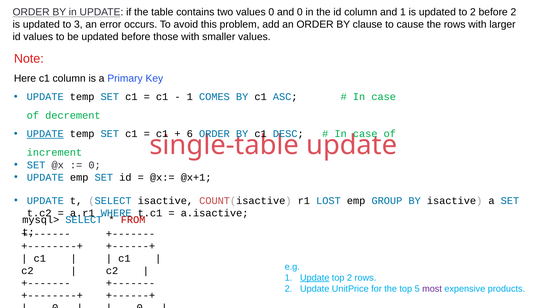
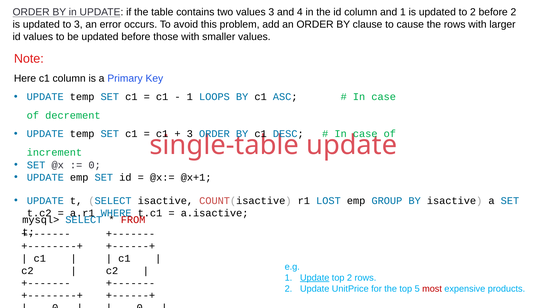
values 0: 0 -> 3 (271, 12)
and 0: 0 -> 4 (300, 12)
COMES: COMES -> LOOPS (214, 97)
UPDATE underline: present -> none (45, 134)
6: 6 -> 3 (190, 134)
most colour: purple -> red (432, 288)
